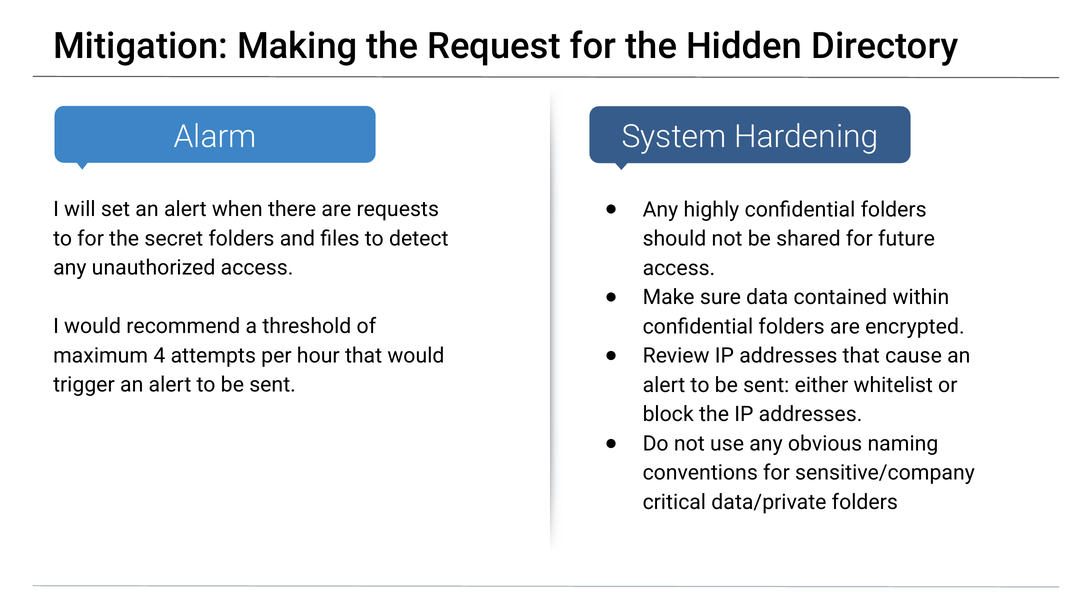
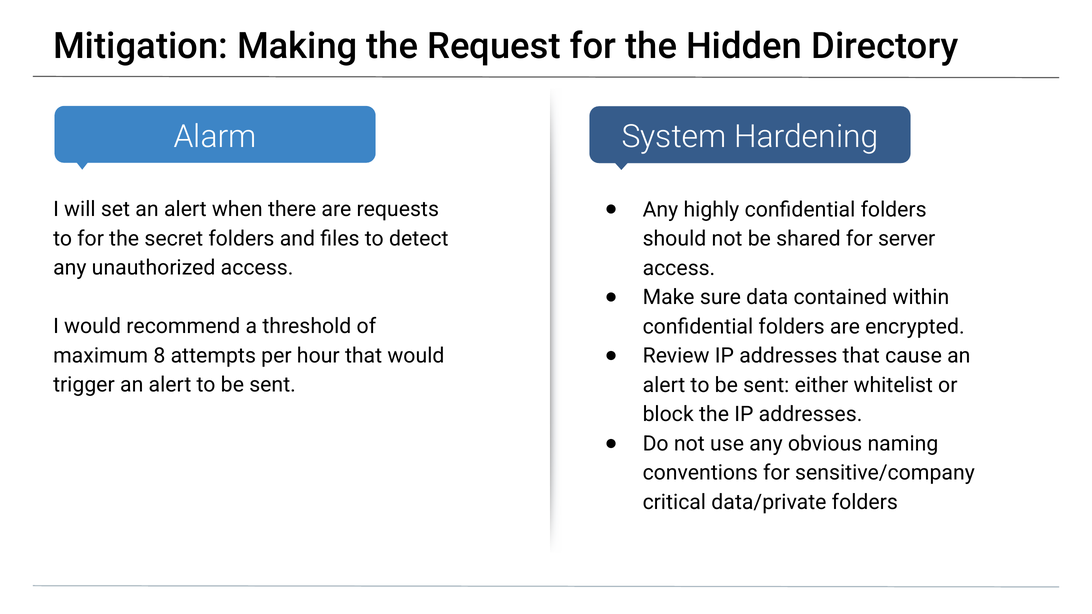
future: future -> server (907, 239)
4: 4 -> 8 (159, 356)
